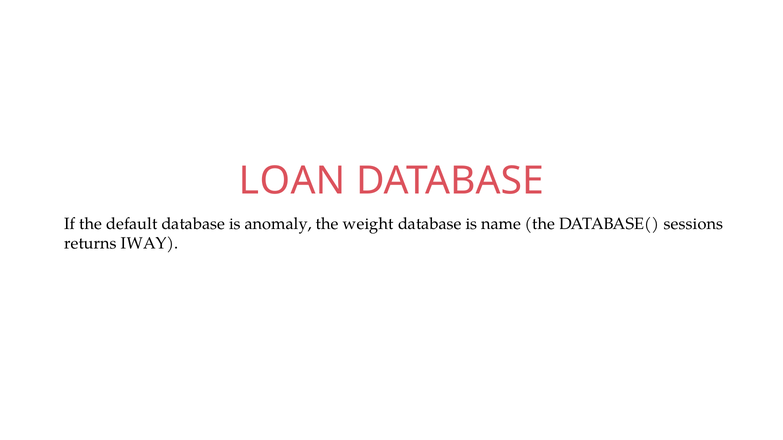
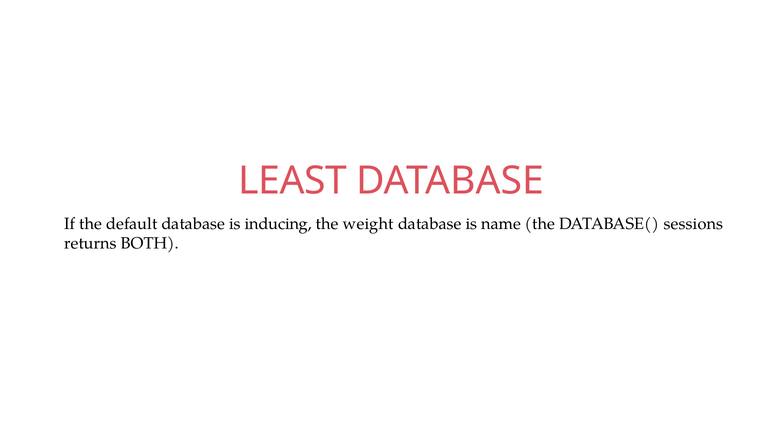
LOAN: LOAN -> LEAST (293, 181)
anomaly: anomaly -> inducing (278, 224)
IWAY: IWAY -> BOTH (150, 244)
